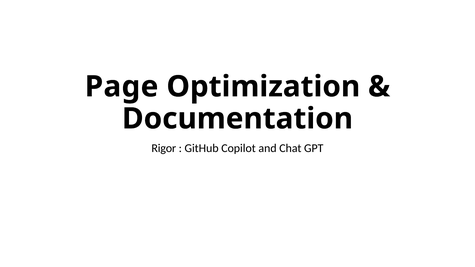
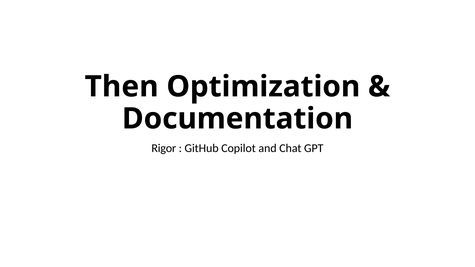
Page: Page -> Then (122, 87)
